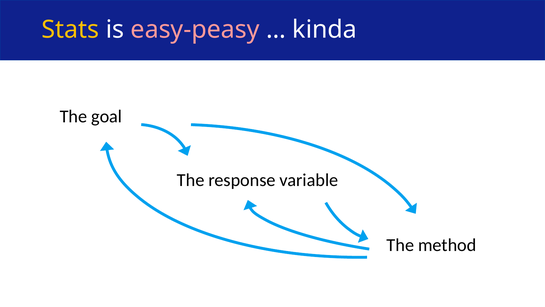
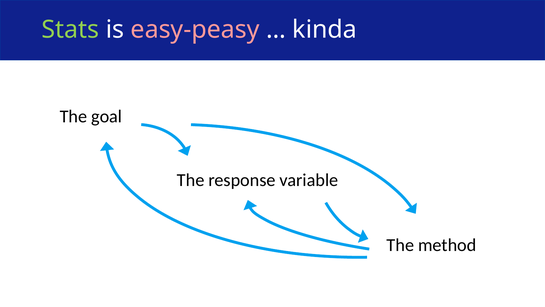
Stats colour: yellow -> light green (70, 29)
